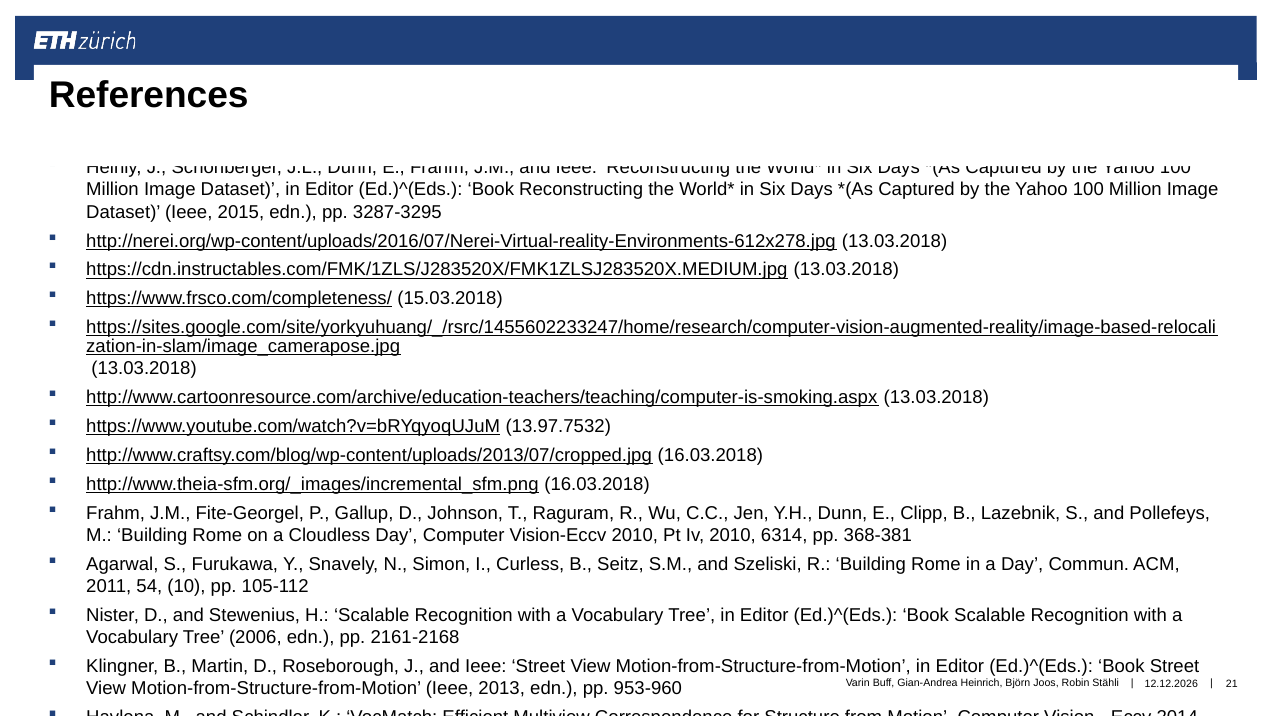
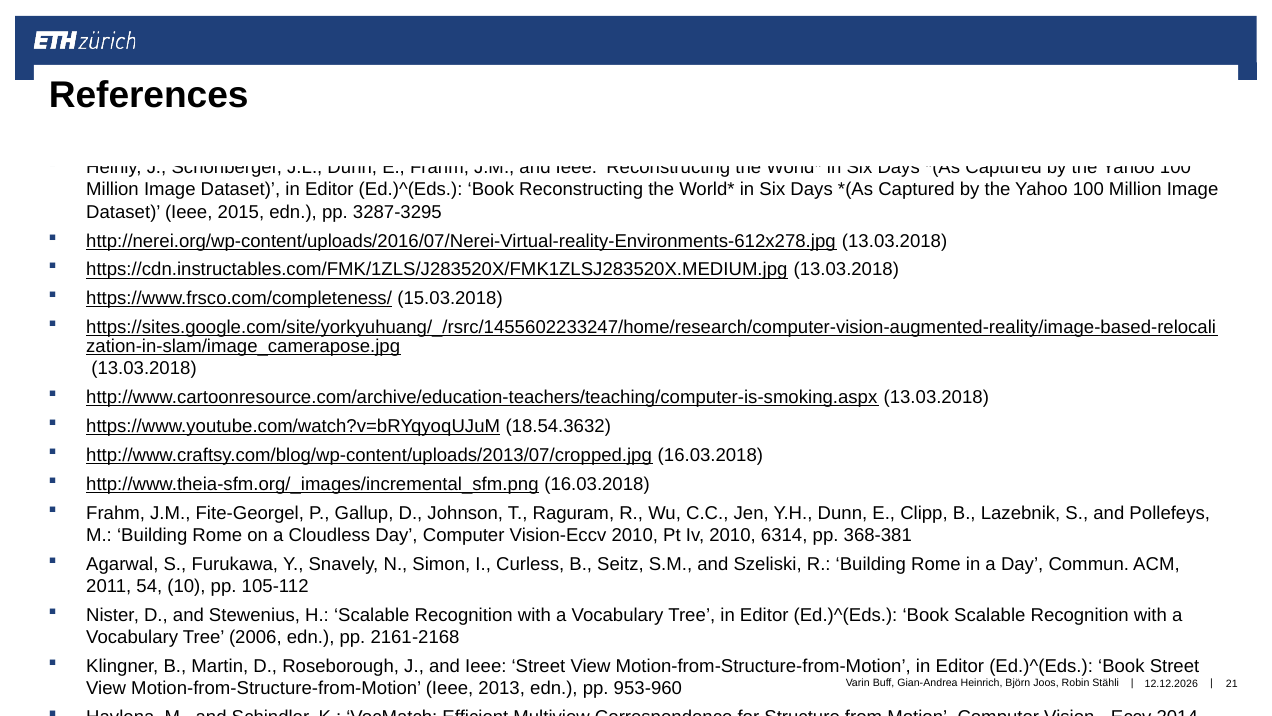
13.97.7532: 13.97.7532 -> 18.54.3632 (558, 426)
